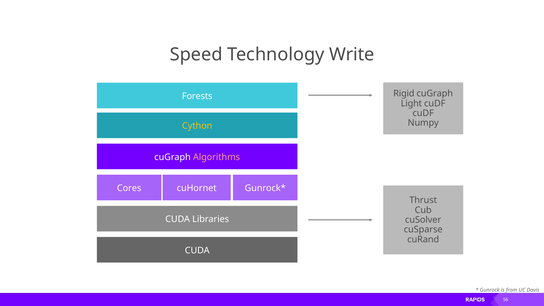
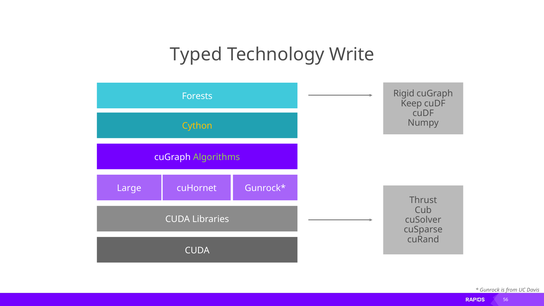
Speed: Speed -> Typed (196, 55)
Light: Light -> Keep (411, 103)
Algorithms colour: pink -> light green (217, 157)
Cores: Cores -> Large (129, 188)
